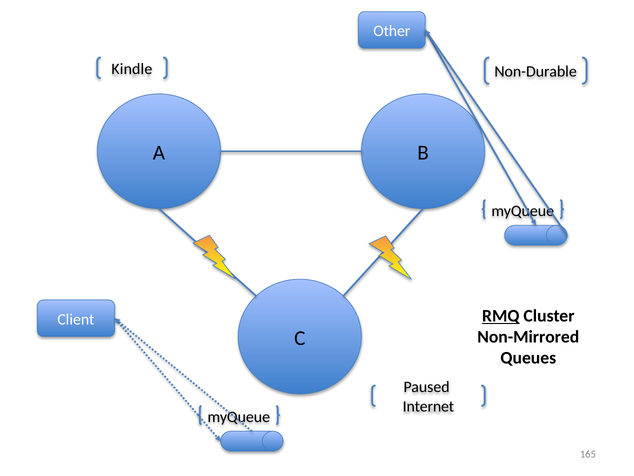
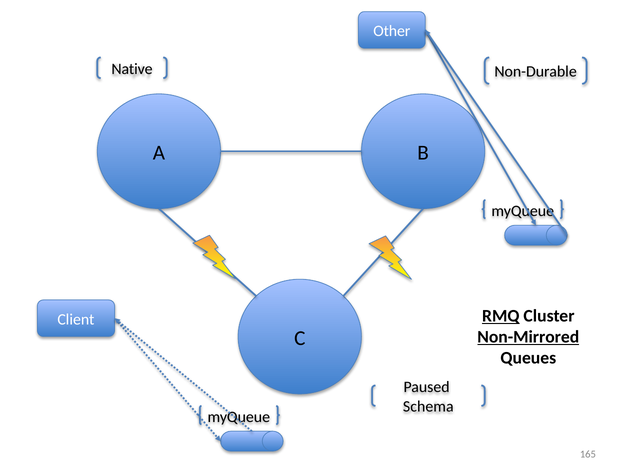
Kindle: Kindle -> Native (132, 69)
Non-Mirrored underline: none -> present (528, 337)
Internet: Internet -> Schema (428, 406)
